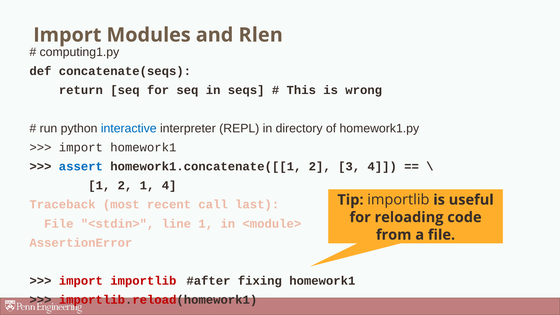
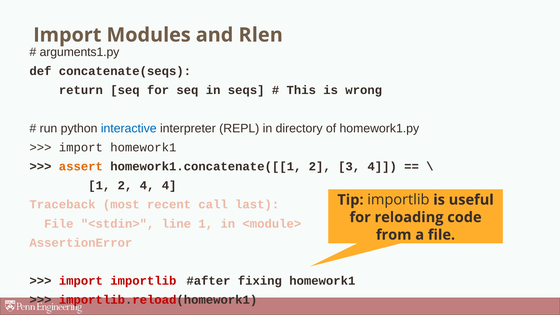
computing1.py: computing1.py -> arguments1.py (79, 52)
assert colour: blue -> orange (81, 166)
2 1: 1 -> 4 (147, 186)
